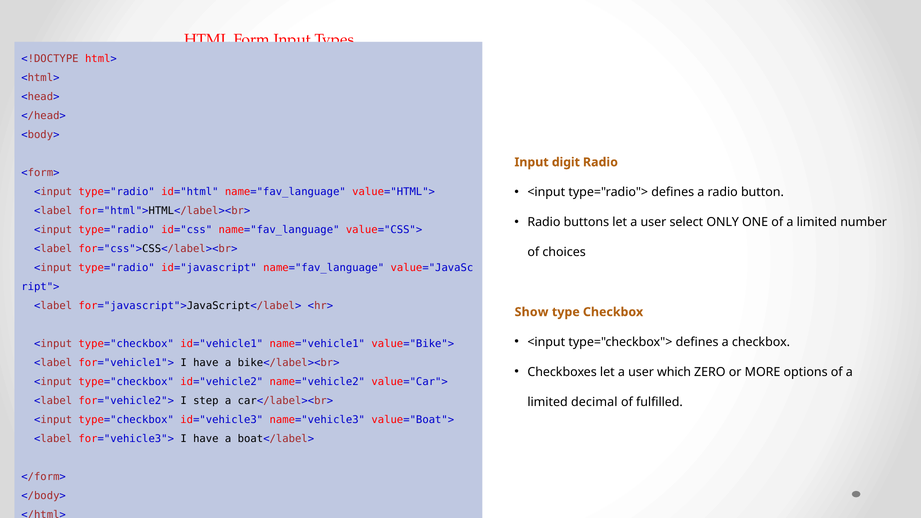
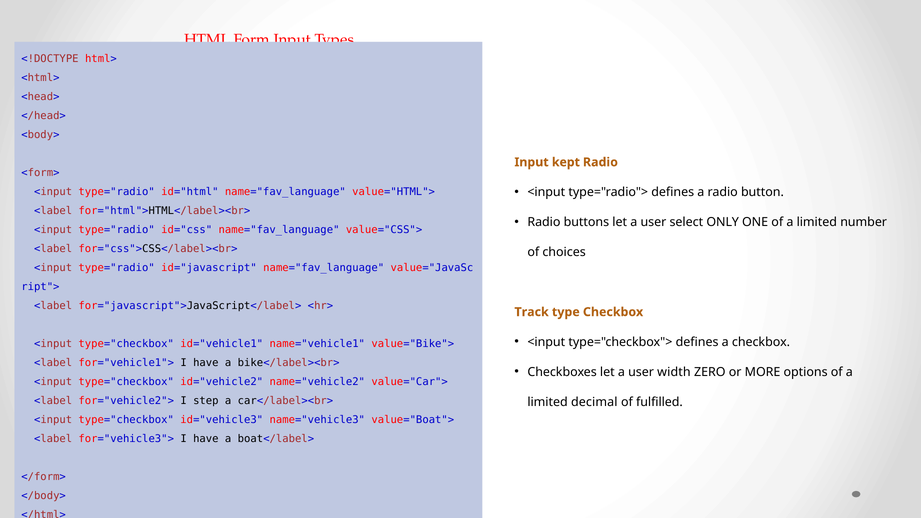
digit: digit -> kept (566, 162)
Show: Show -> Track (532, 312)
which: which -> width (674, 372)
